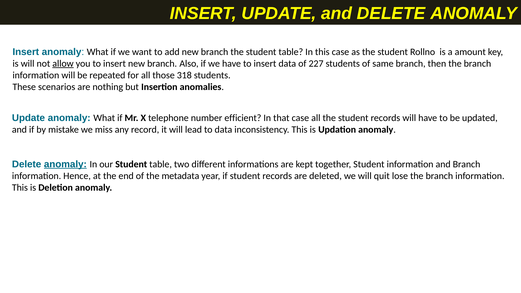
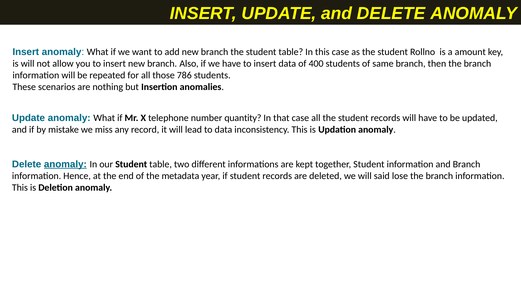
allow underline: present -> none (63, 64)
227: 227 -> 400 (316, 64)
318: 318 -> 786 (184, 75)
efficient: efficient -> quantity (243, 118)
quit: quit -> said (382, 176)
